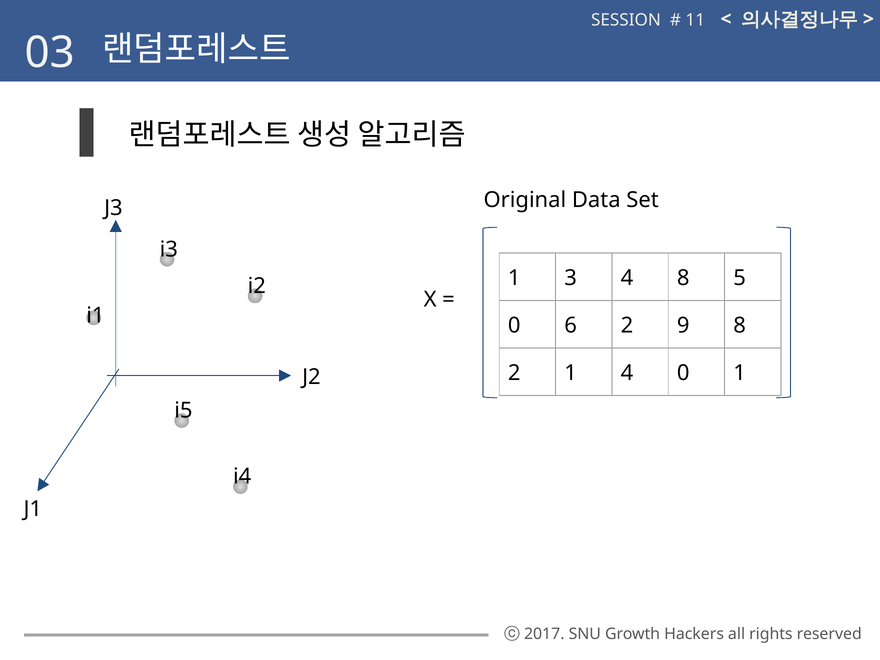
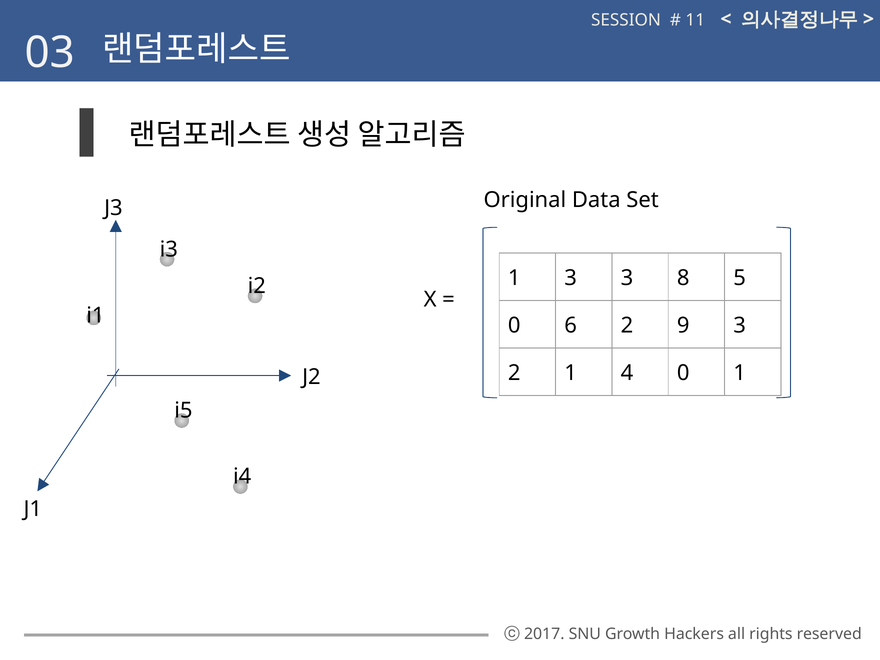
3 4: 4 -> 3 (627, 278)
9 8: 8 -> 3 (740, 325)
